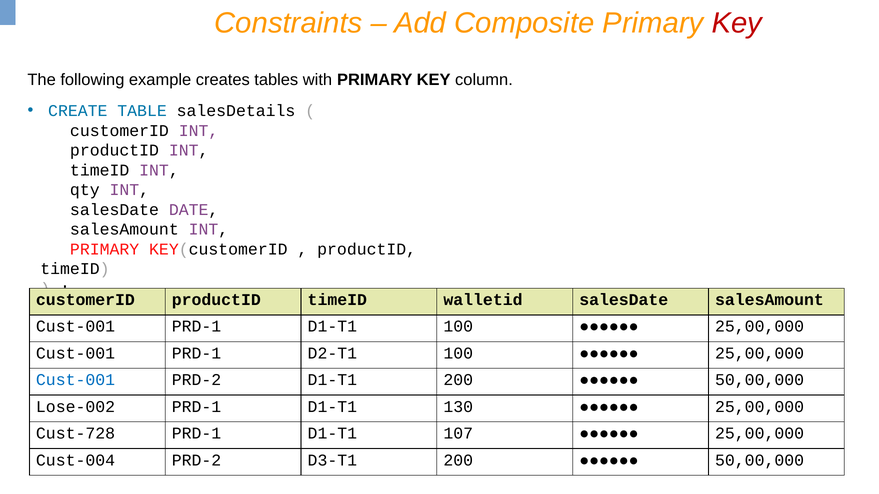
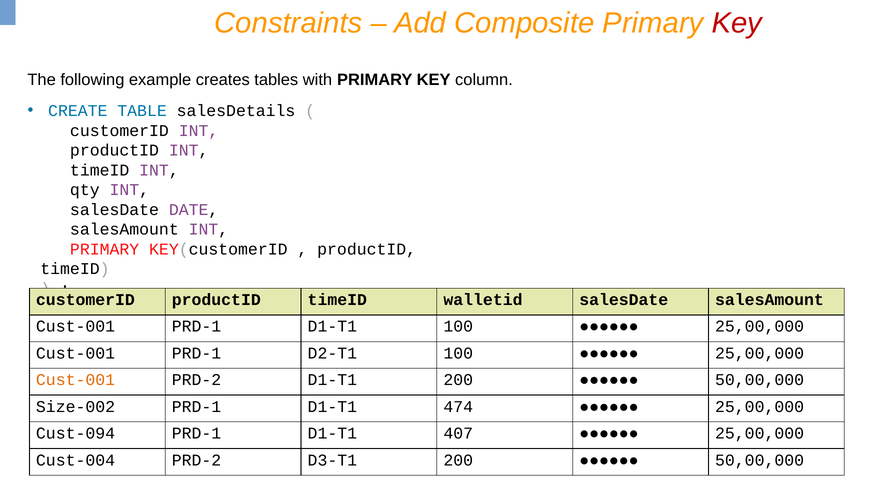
Cust-001 colour: blue -> orange (76, 380)
Lose-002: Lose-002 -> Size-002 (76, 407)
130: 130 -> 474 (458, 407)
Cust-728: Cust-728 -> Cust-094 (76, 434)
107: 107 -> 407 (458, 434)
